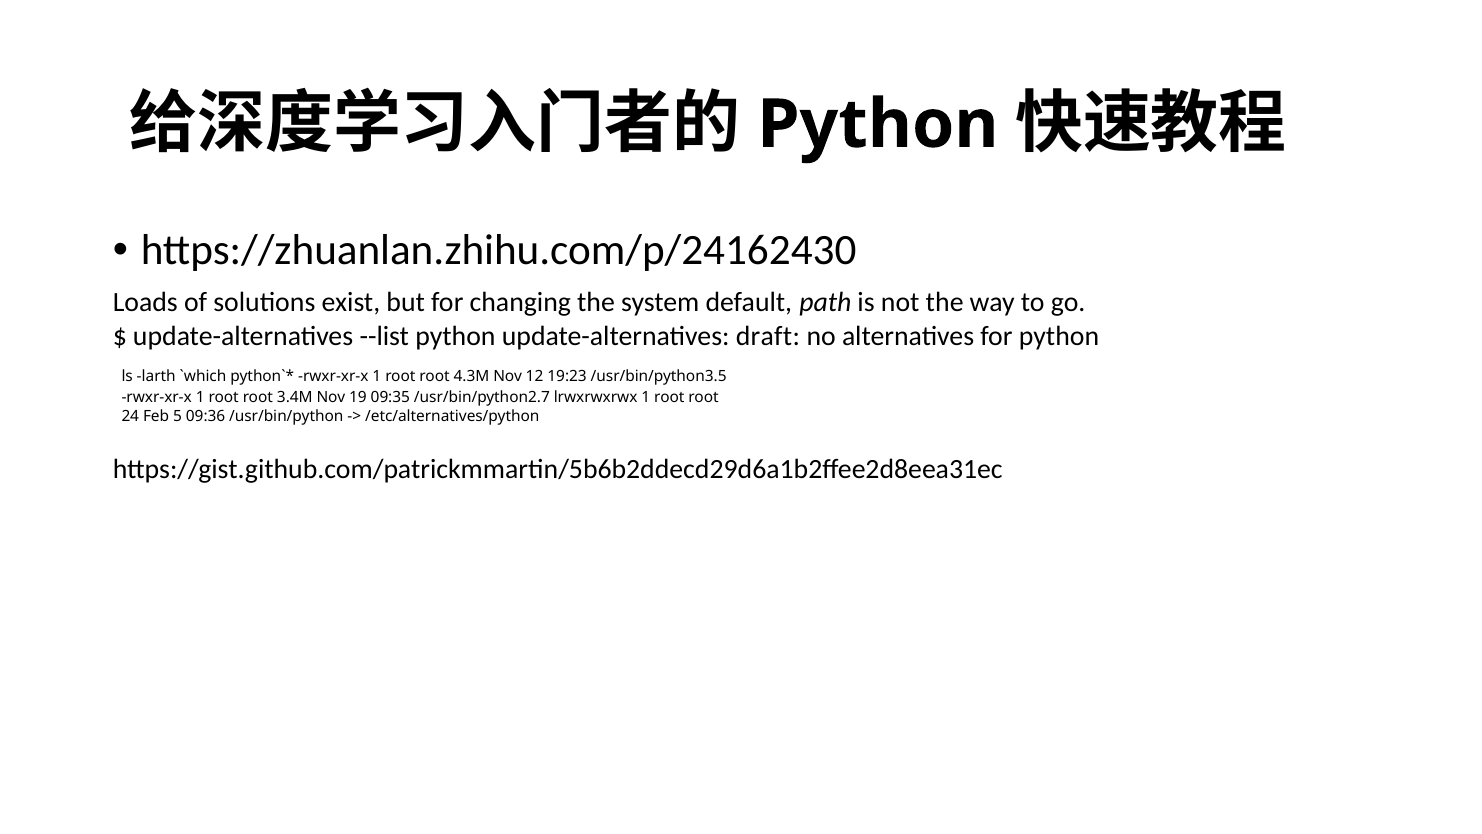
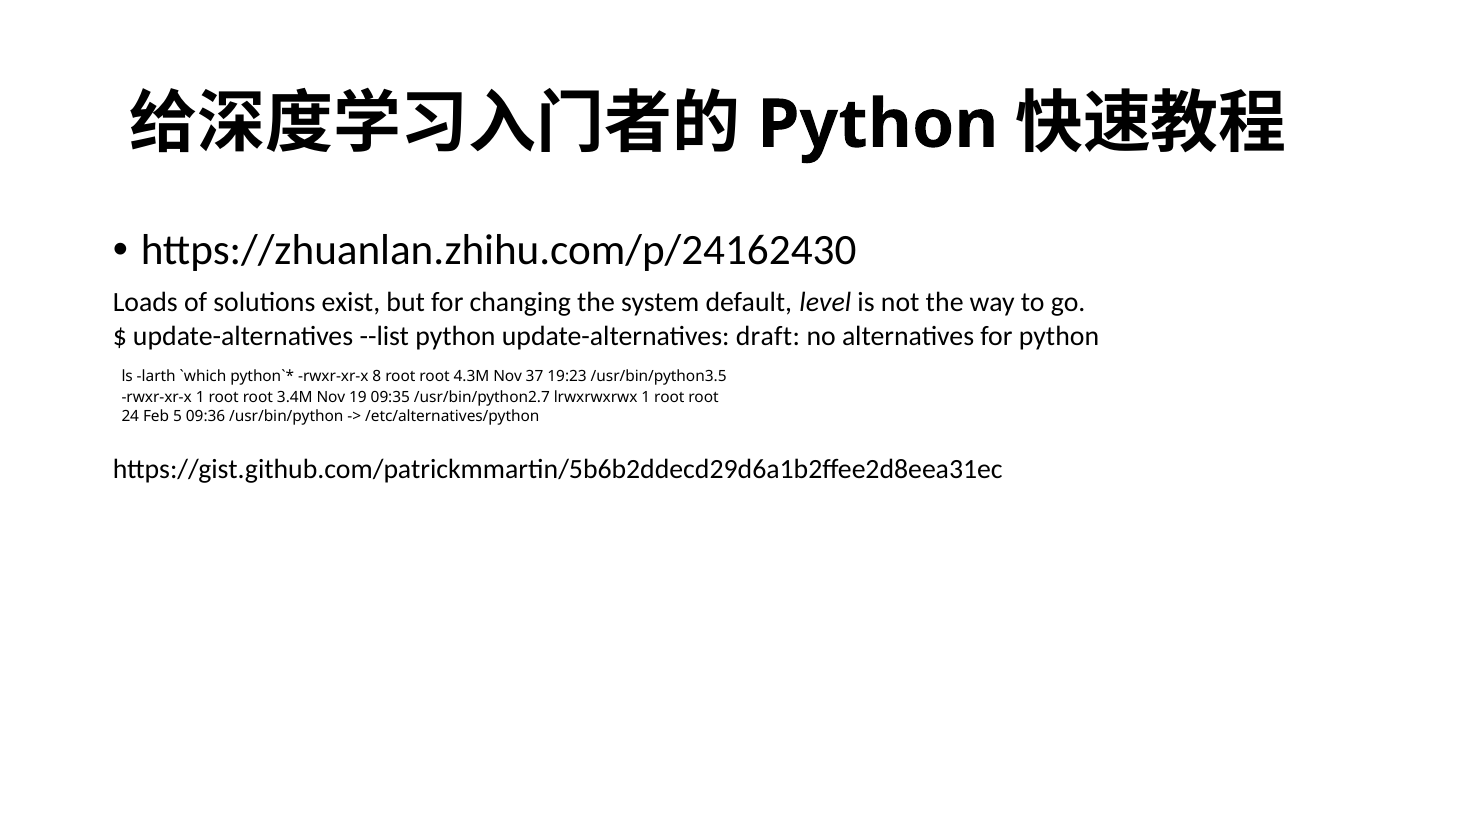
path: path -> level (825, 302)
1: 1 -> 8 (377, 376)
12: 12 -> 37 (535, 376)
